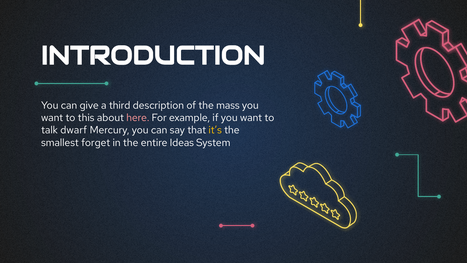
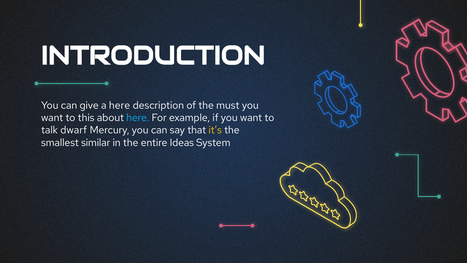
a third: third -> here (120, 105)
mass: mass -> must (228, 105)
here colour: pink -> light blue (138, 118)
forget: forget -> similar (96, 142)
